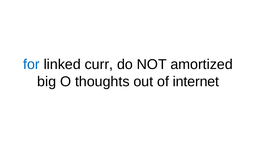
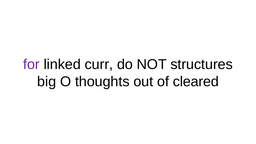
for colour: blue -> purple (31, 64)
amortized: amortized -> structures (202, 64)
internet: internet -> cleared (196, 82)
